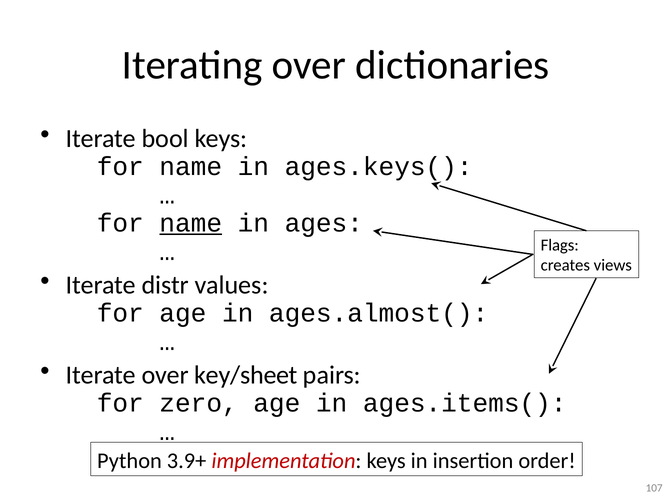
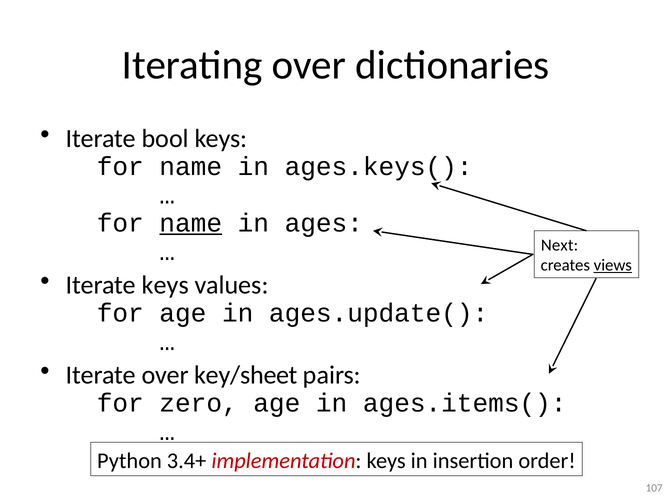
Flags: Flags -> Next (560, 245)
views underline: none -> present (613, 265)
Iterate distr: distr -> keys (165, 285)
ages.almost(: ages.almost( -> ages.update( (379, 313)
3.9+: 3.9+ -> 3.4+ (187, 461)
